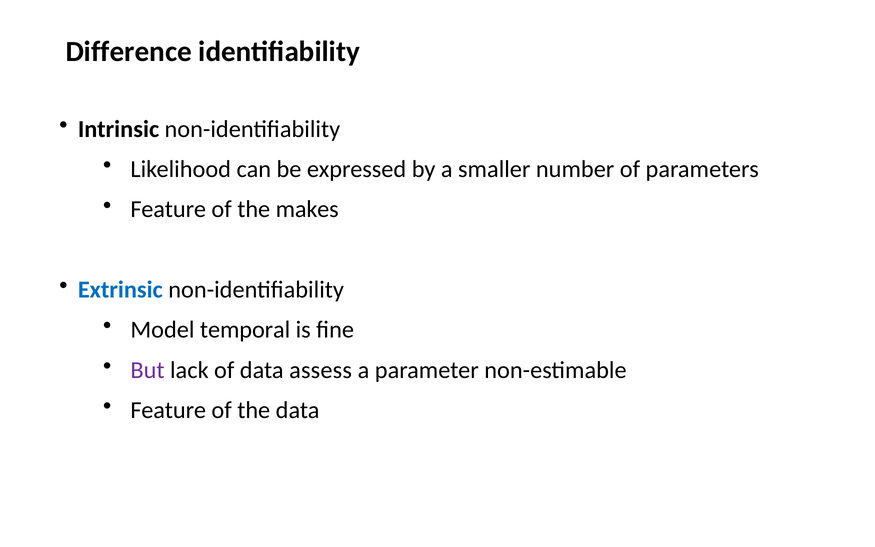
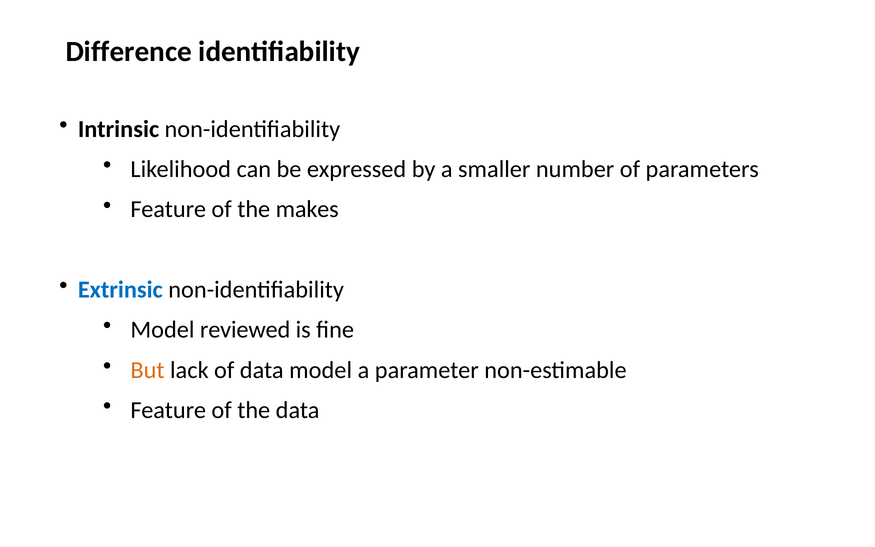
temporal: temporal -> reviewed (245, 330)
But colour: purple -> orange (148, 370)
data assess: assess -> model (321, 370)
